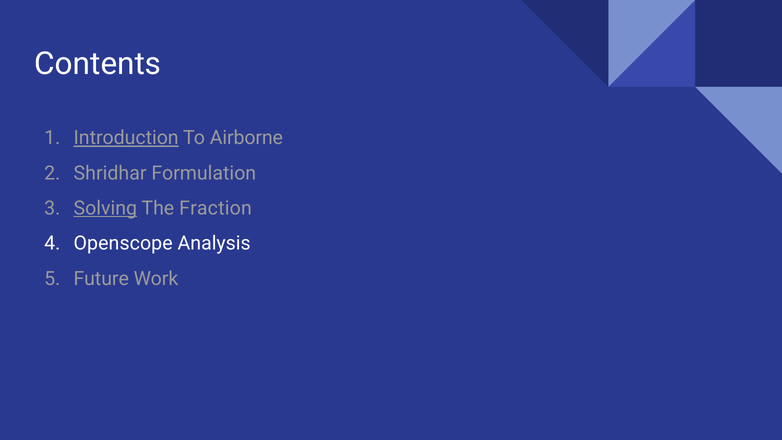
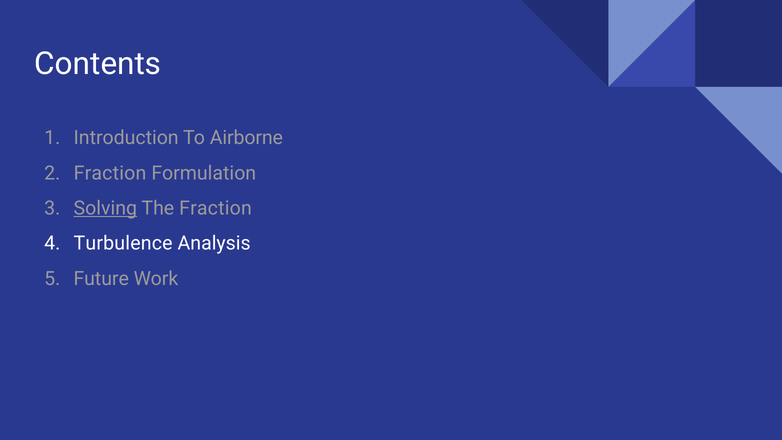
Introduction underline: present -> none (126, 138)
Shridhar: Shridhar -> Fraction (110, 173)
Openscope: Openscope -> Turbulence (123, 243)
